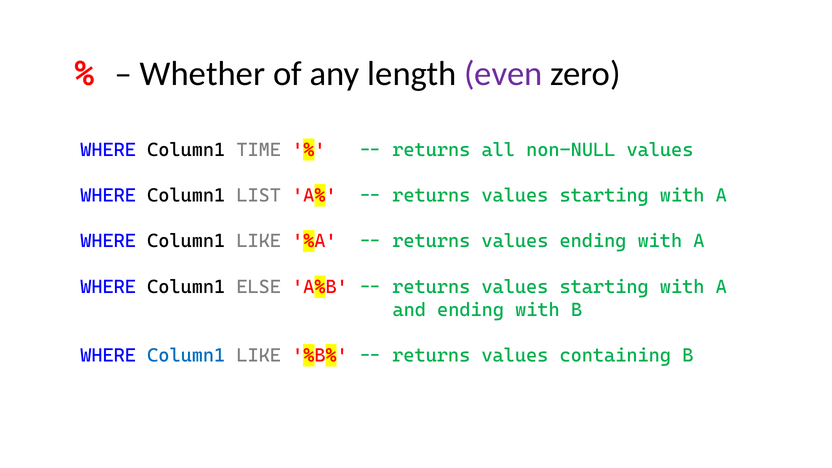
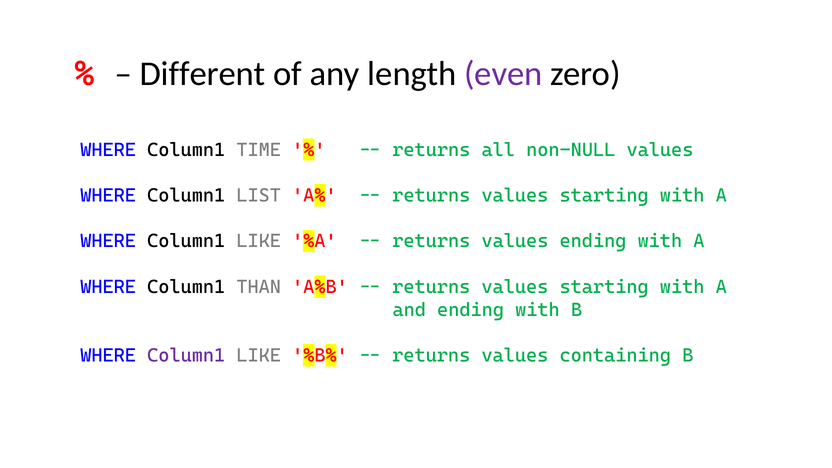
Whether: Whether -> Different (203, 74)
ELSE: ELSE -> THAN (259, 287)
Column1 colour: blue -> purple (186, 356)
